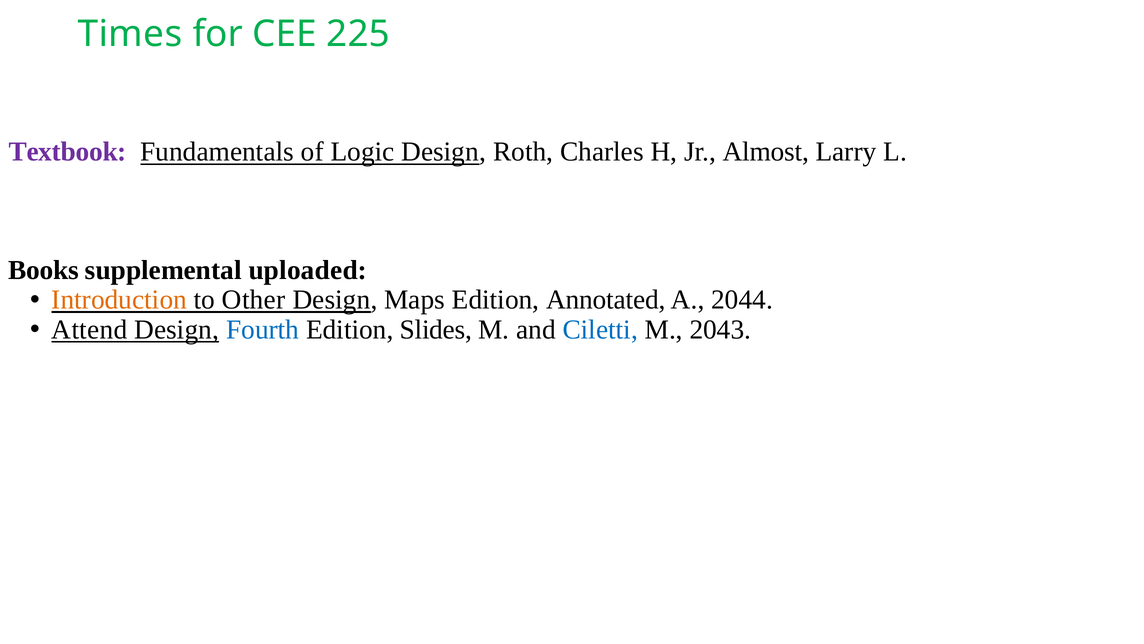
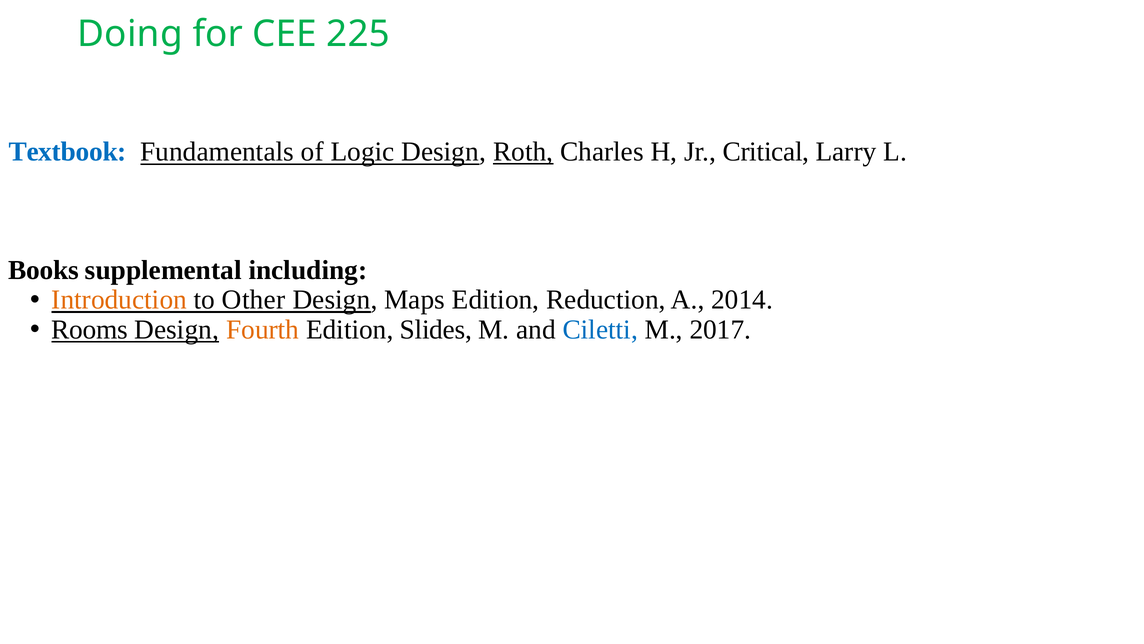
Times: Times -> Doing (130, 34)
Textbook colour: purple -> blue (68, 152)
Roth underline: none -> present (523, 152)
Almost: Almost -> Critical (766, 152)
uploaded: uploaded -> including (308, 270)
Annotated: Annotated -> Reduction (606, 300)
2044: 2044 -> 2014 (742, 300)
Attend: Attend -> Rooms (90, 329)
Fourth colour: blue -> orange (263, 329)
2043: 2043 -> 2017 (720, 329)
